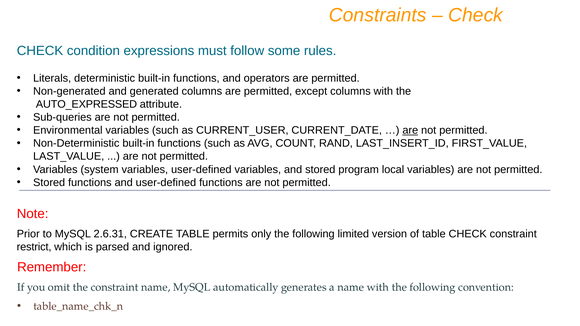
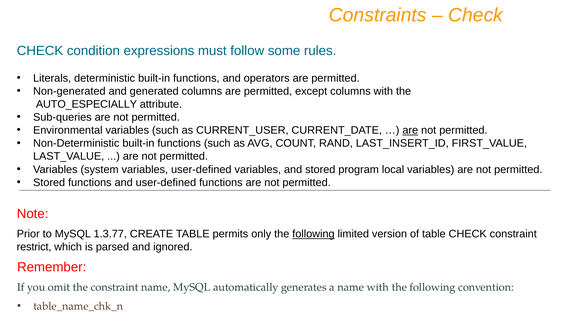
AUTO_EXPRESSED: AUTO_EXPRESSED -> AUTO_ESPECIALLY (86, 104)
2.6.31: 2.6.31 -> 1.3.77 (110, 234)
following underline: none -> present (313, 234)
